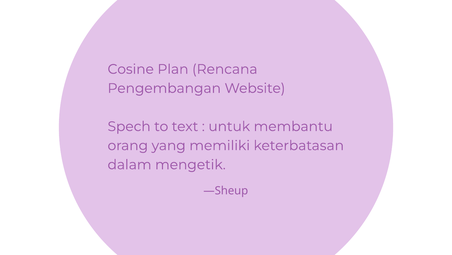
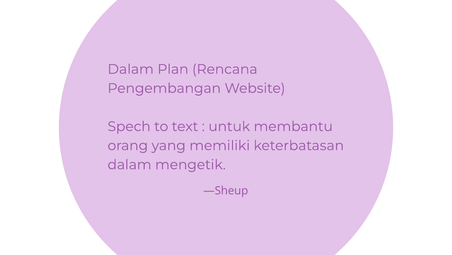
Cosine: Cosine -> Dalam (131, 69)
